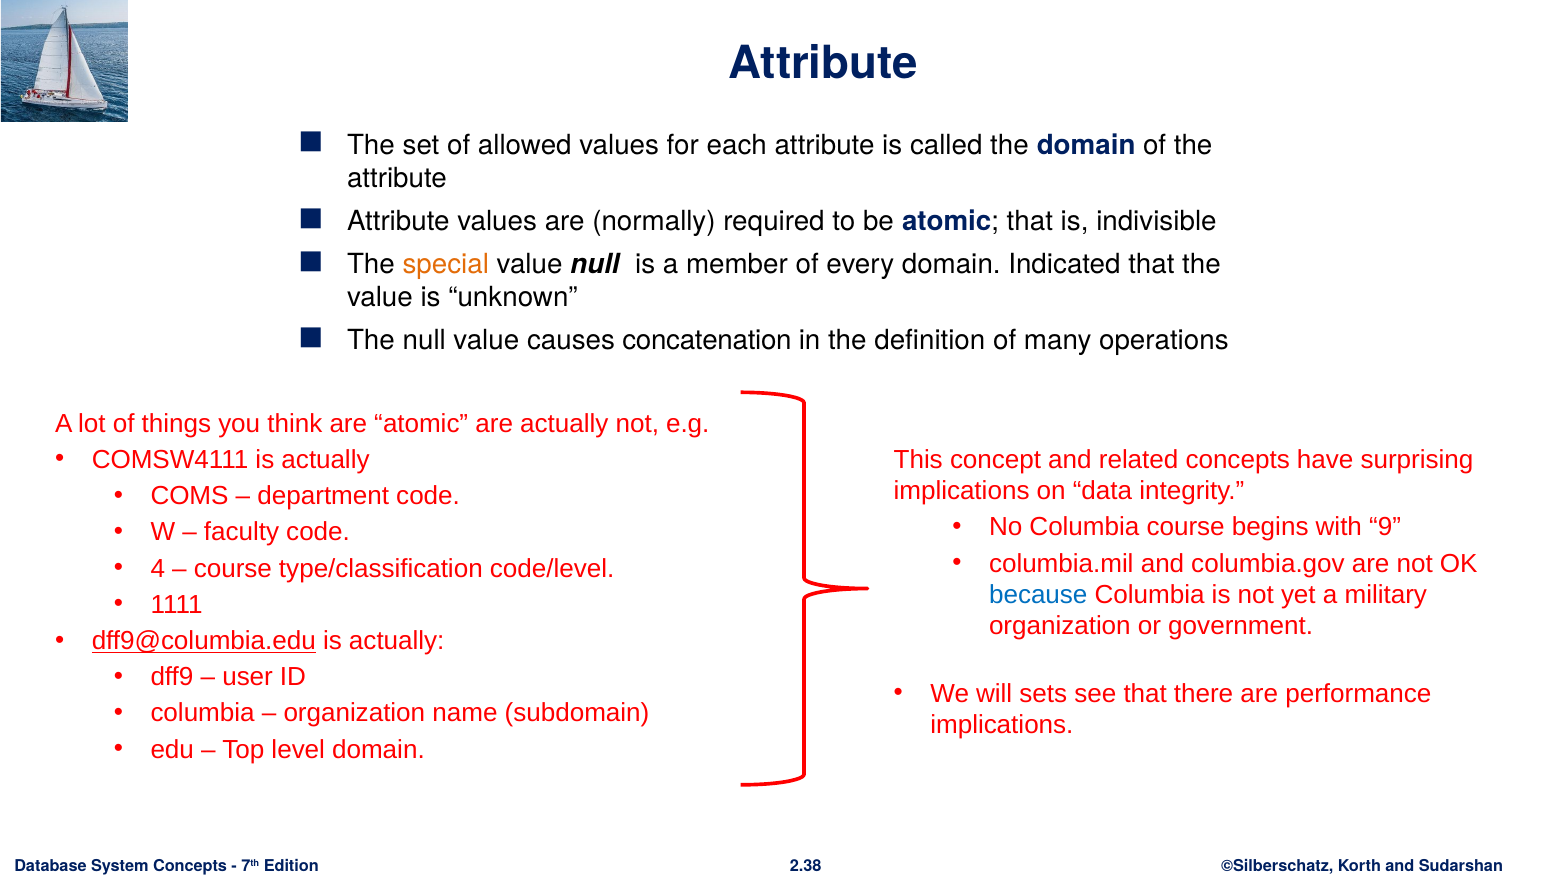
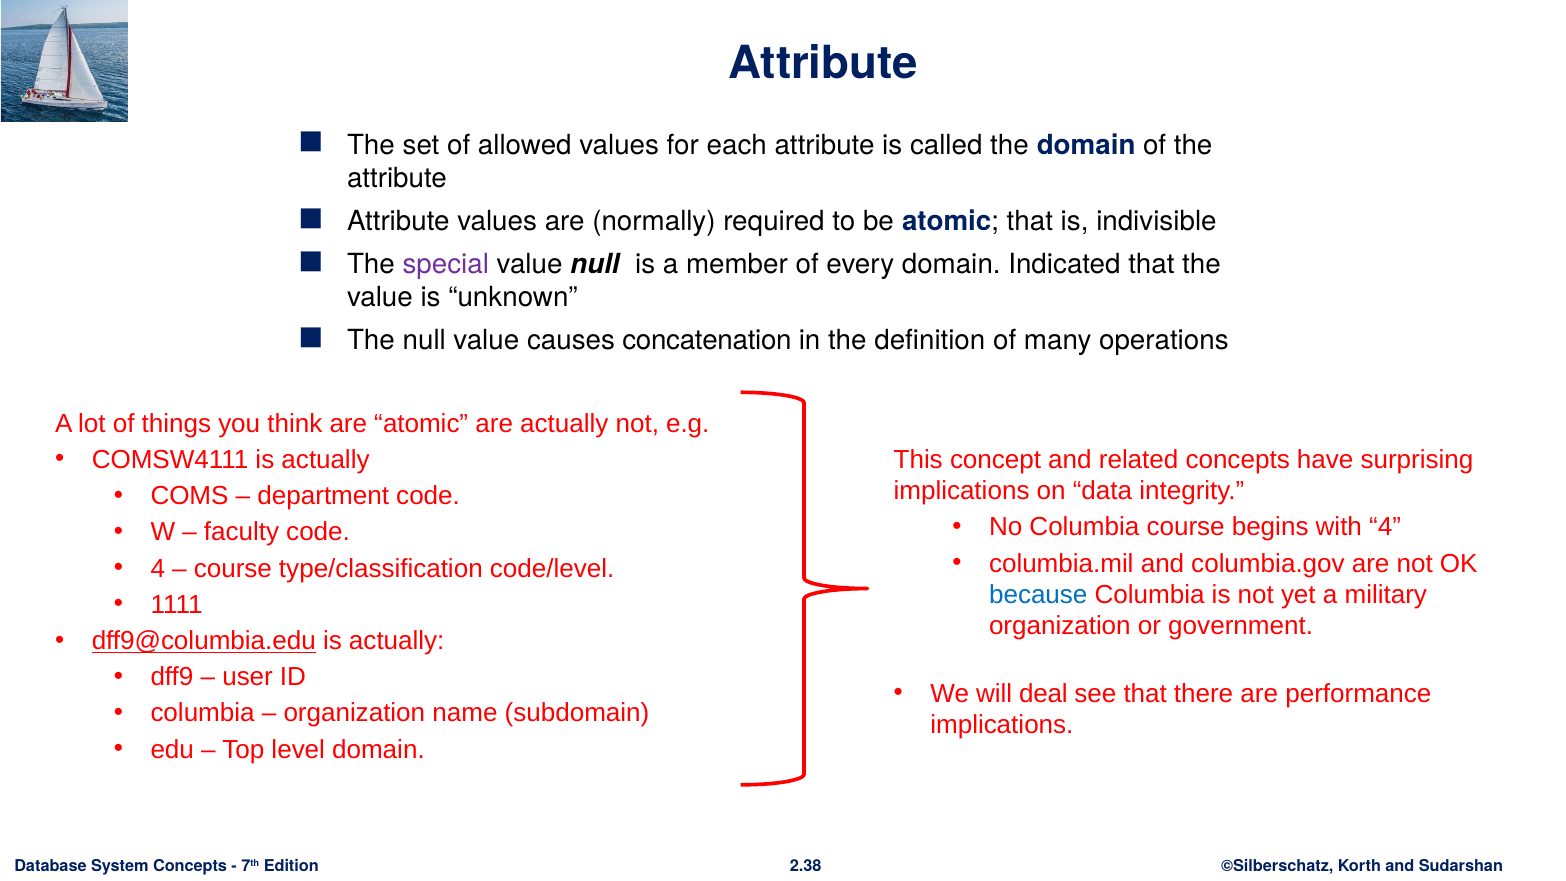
special colour: orange -> purple (446, 264)
with 9: 9 -> 4 (1385, 527)
sets: sets -> deal (1043, 693)
